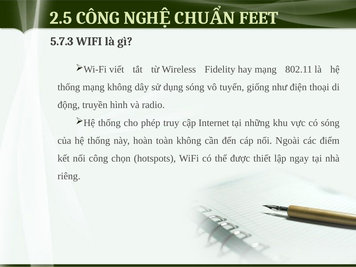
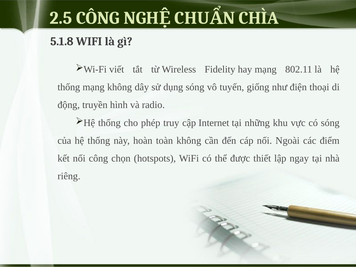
FEET: FEET -> CHÌA (259, 18)
5.7.3: 5.7.3 -> 5.1.8 (62, 41)
